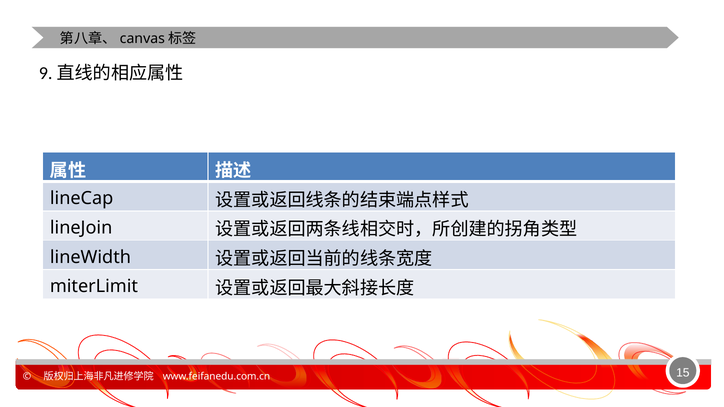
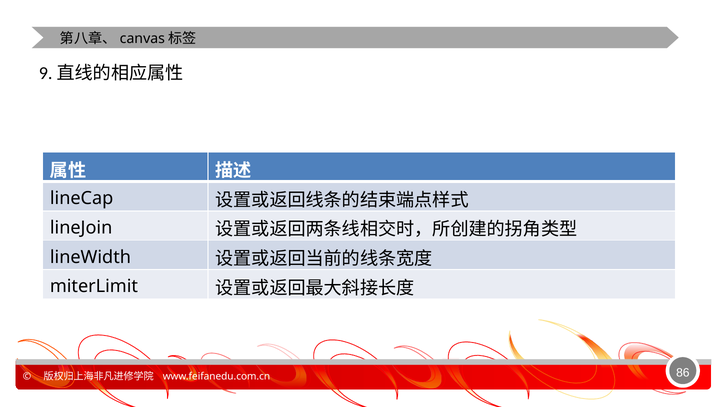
15: 15 -> 86 (683, 373)
